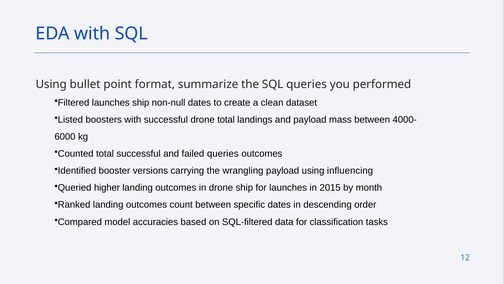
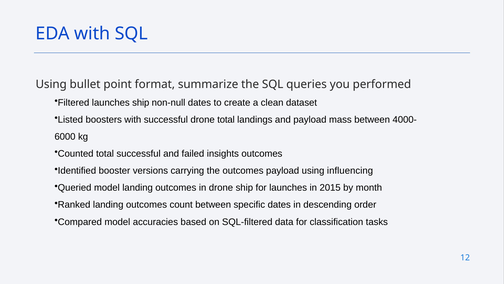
failed queries: queries -> insights (223, 153)
the wrangling: wrangling -> outcomes (243, 170)
Queried higher: higher -> model (107, 187)
